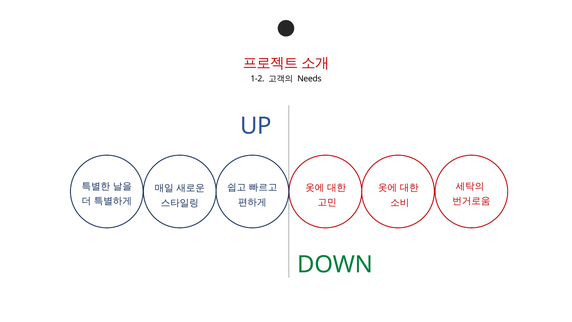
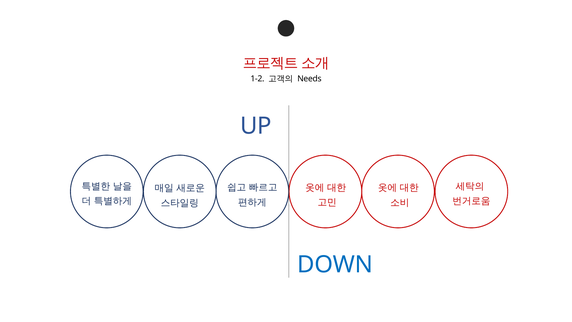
DOWN colour: green -> blue (335, 265)
